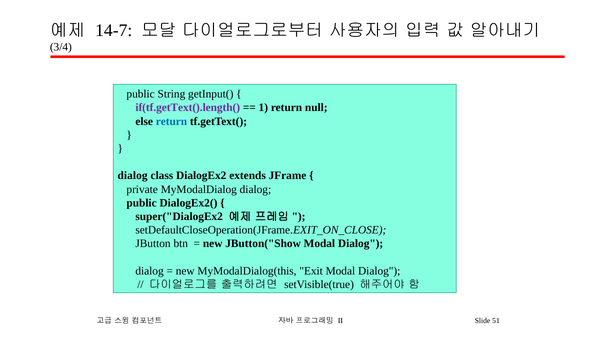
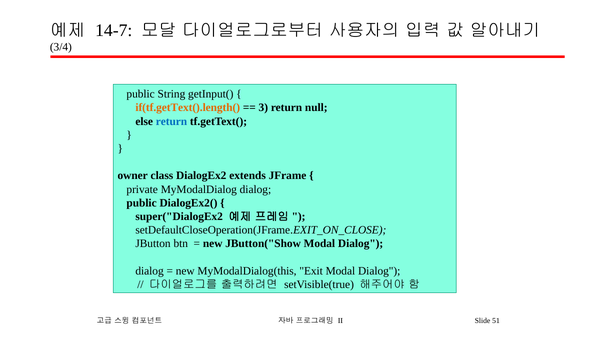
if(tf.getText().length( colour: purple -> orange (188, 108)
1: 1 -> 3 (263, 108)
dialog: dialog -> owner (133, 176)
